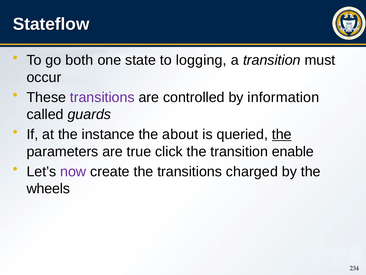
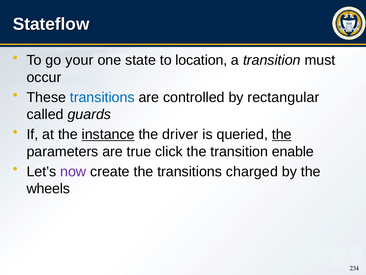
both: both -> your (79, 60)
logging: logging -> location (201, 60)
transitions colour: purple -> blue (102, 97)
information: information -> rectangular (283, 97)
instance underline: none -> present (108, 134)
about: about -> driver (180, 134)
